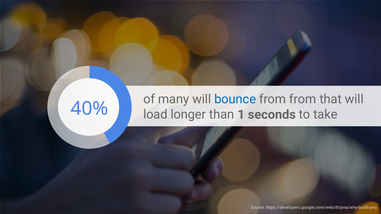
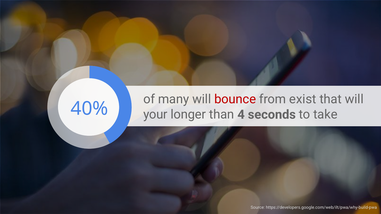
bounce colour: blue -> red (235, 99)
from from: from -> exist (303, 99)
load: load -> your (155, 115)
1: 1 -> 4 (241, 115)
